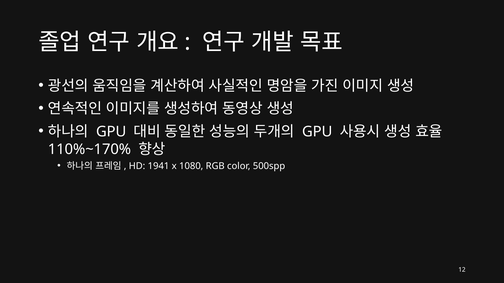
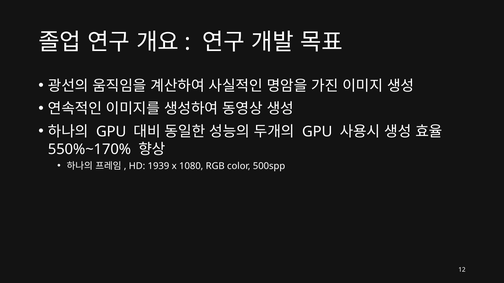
110%~170%: 110%~170% -> 550%~170% (89, 150)
1941: 1941 -> 1939 (158, 166)
